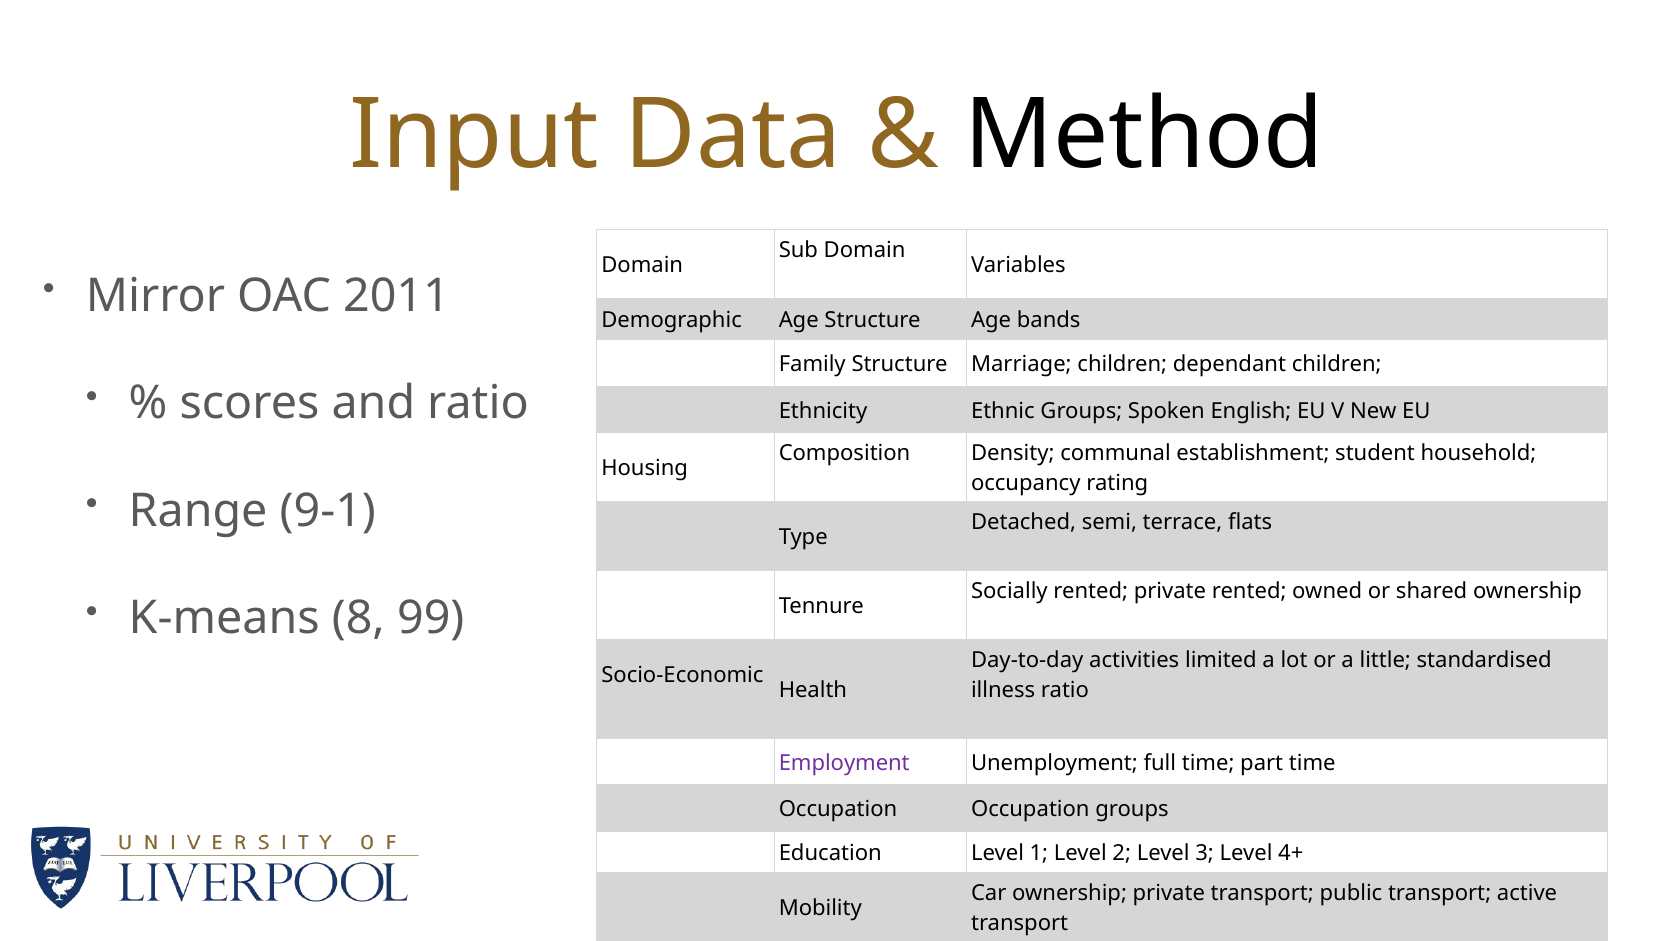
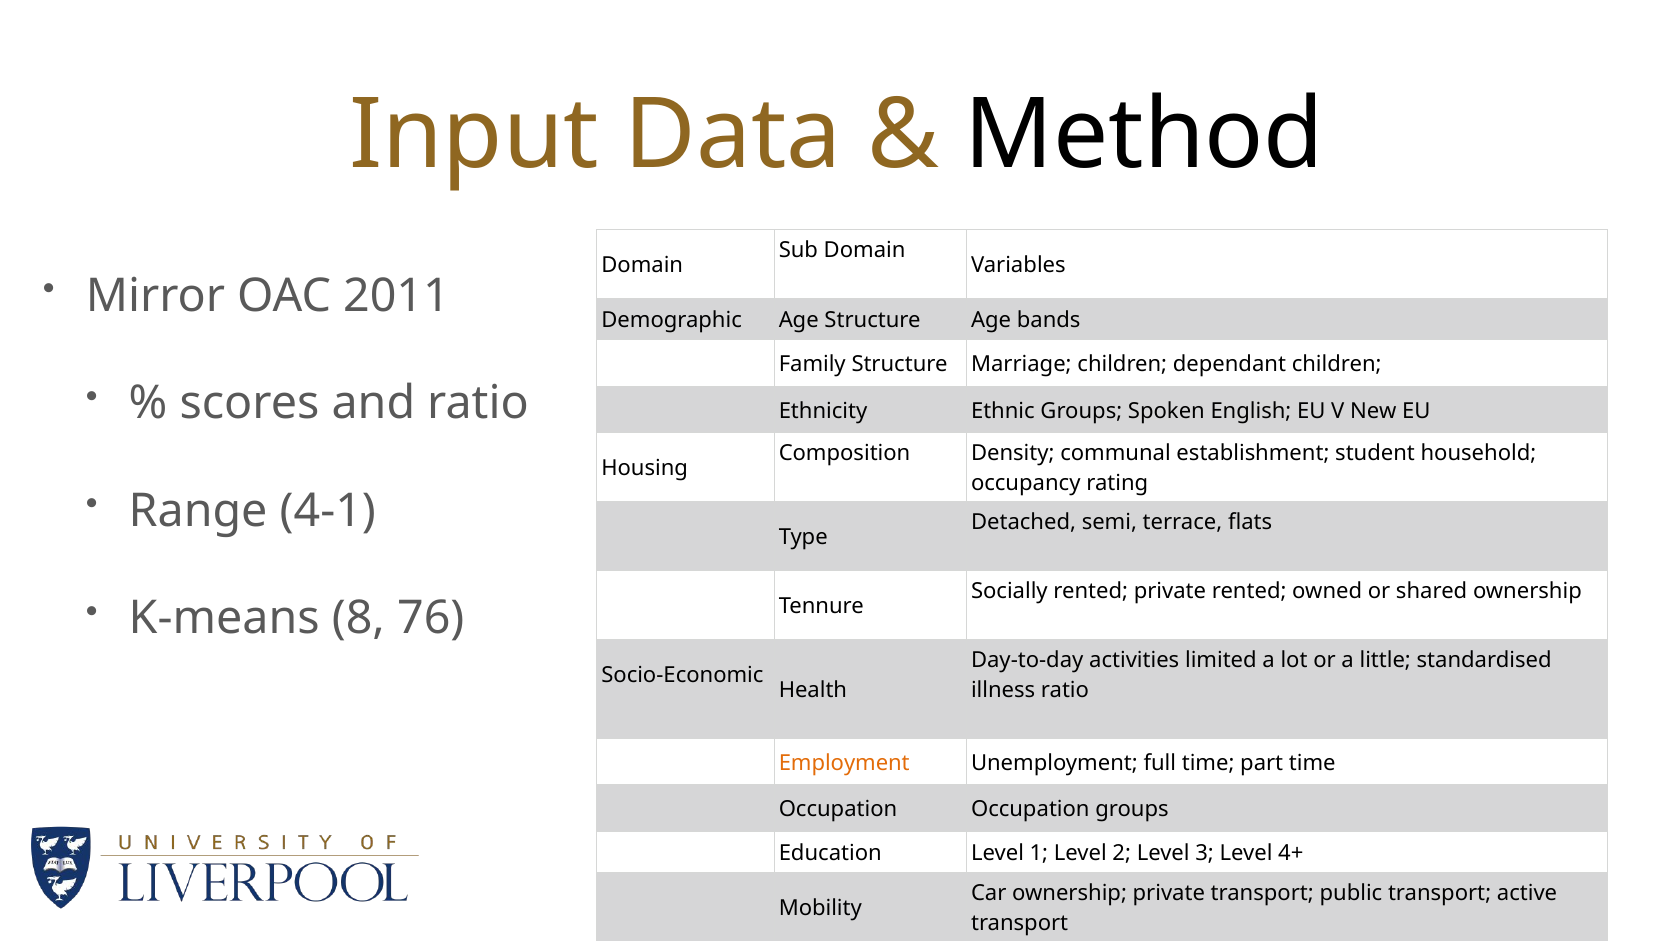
9-1: 9-1 -> 4-1 (328, 511)
99: 99 -> 76 (431, 618)
Employment colour: purple -> orange (844, 763)
